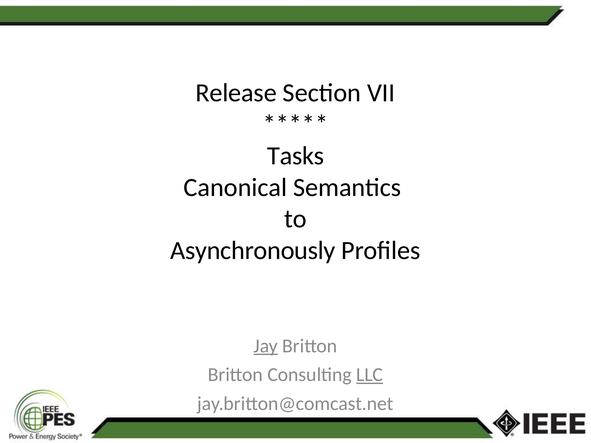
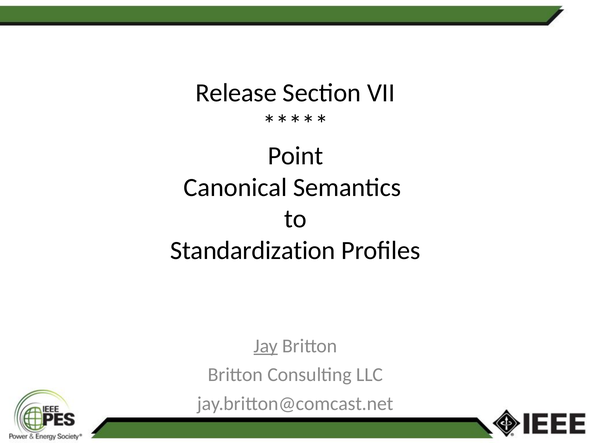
Tasks: Tasks -> Point (296, 156)
Asynchronously: Asynchronously -> Standardization (253, 251)
LLC underline: present -> none (370, 375)
